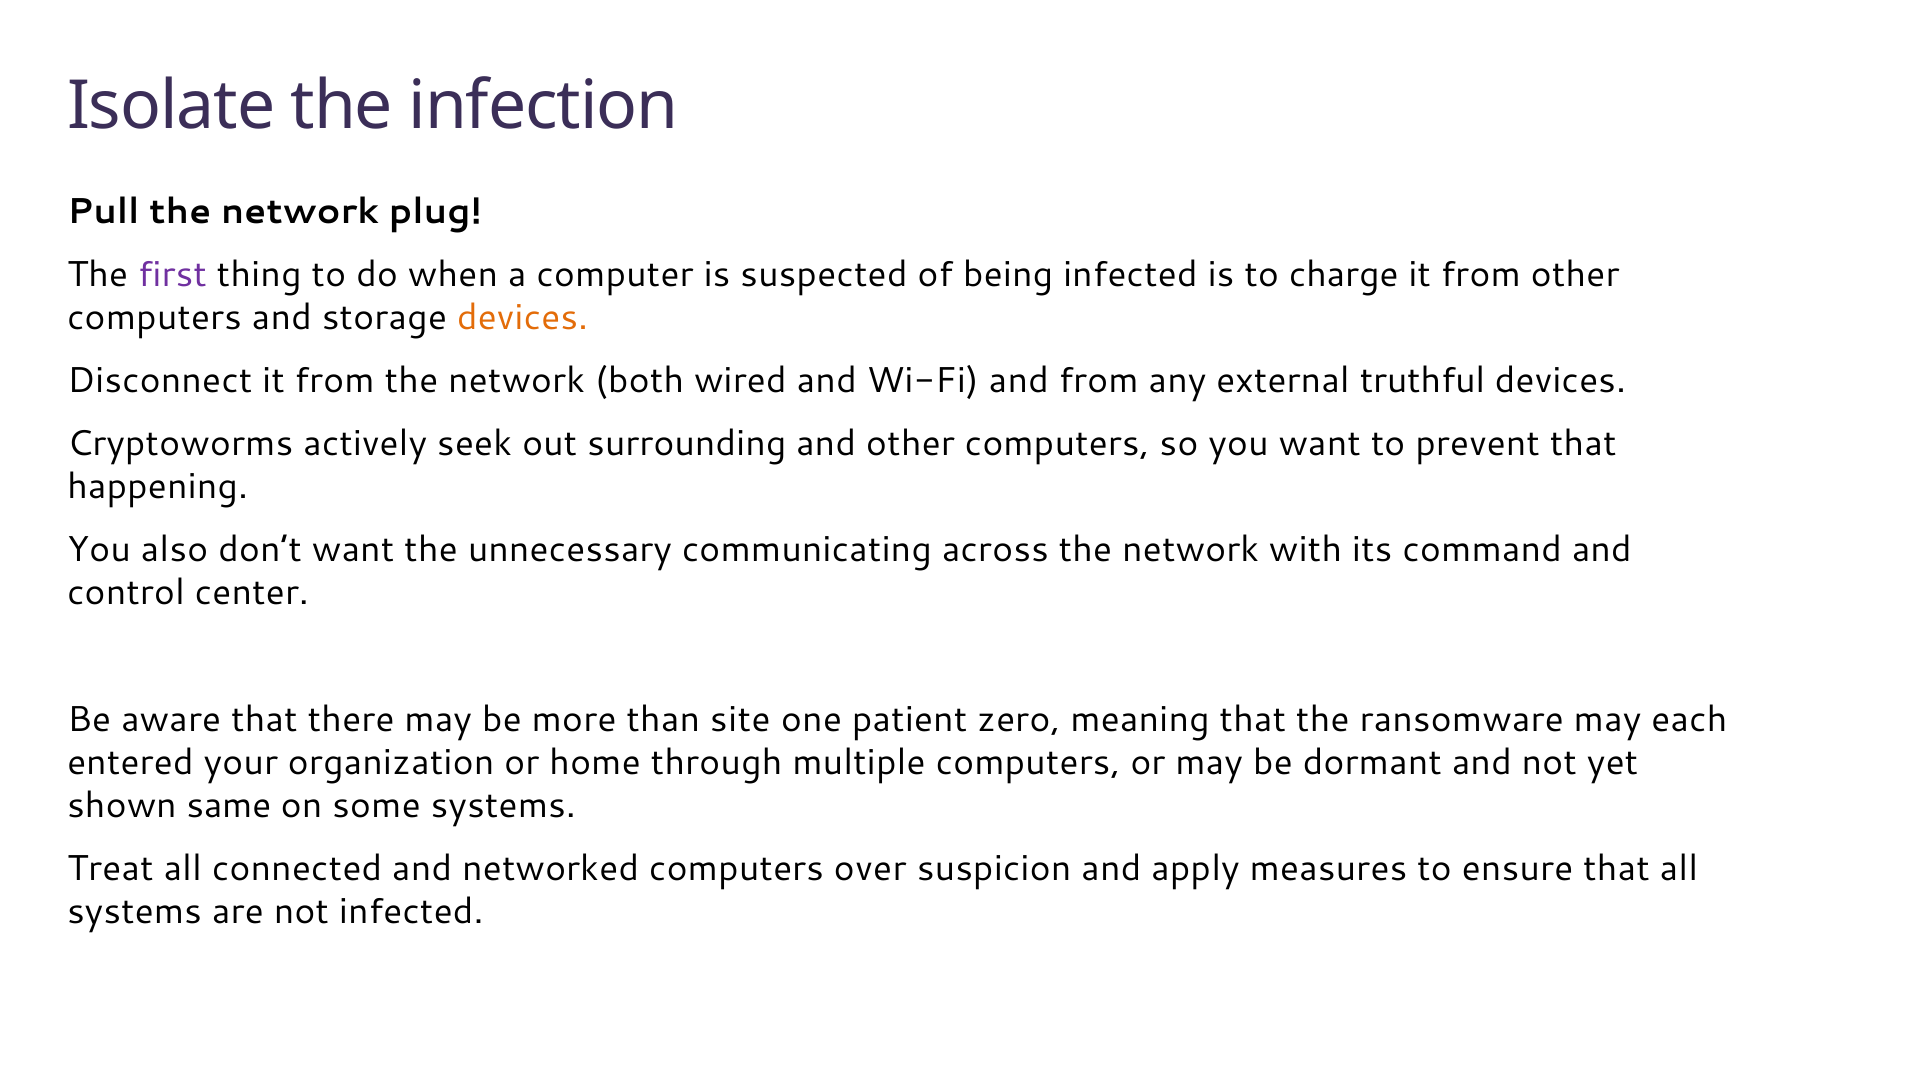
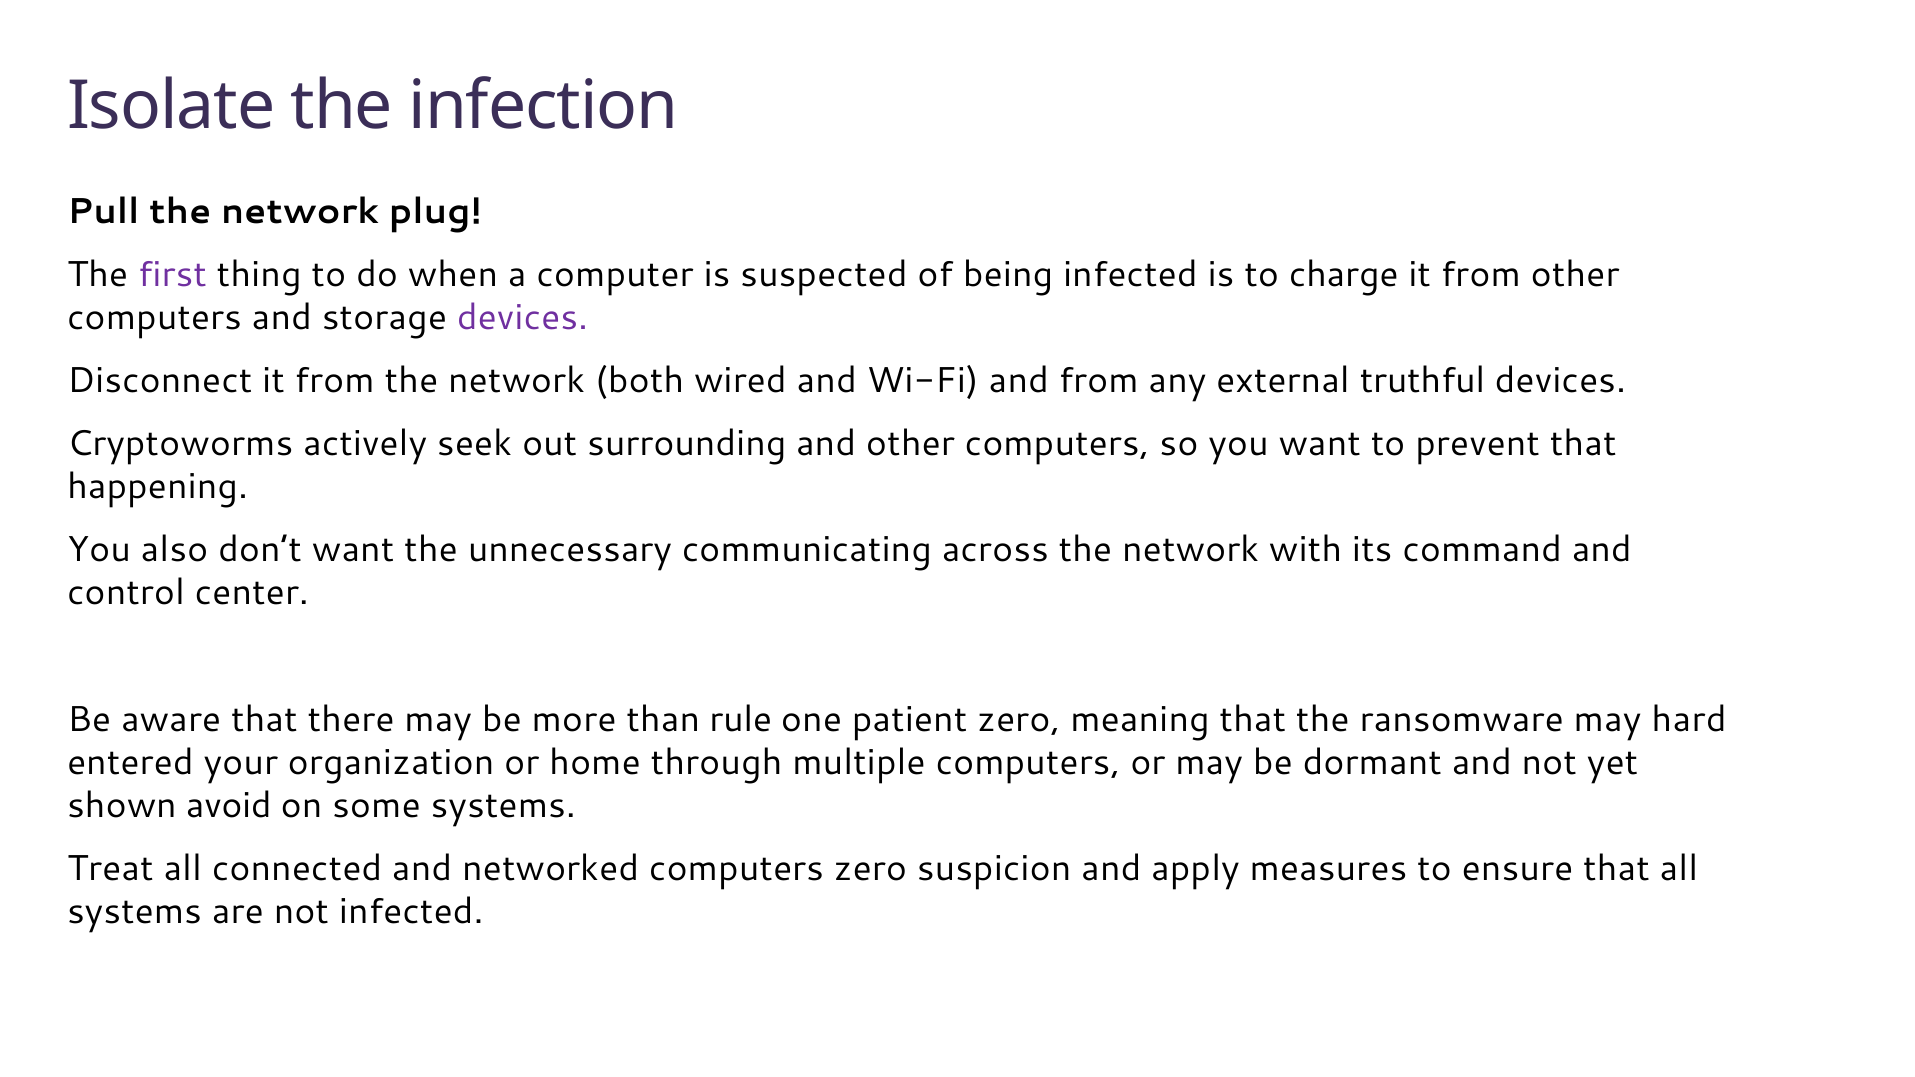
devices colour: orange -> purple (522, 318)
site: site -> rule (741, 719)
each: each -> hard (1689, 719)
same: same -> avoid (229, 805)
computers over: over -> zero (870, 868)
